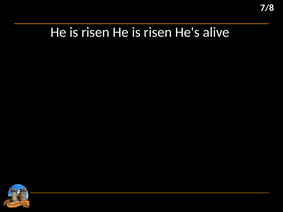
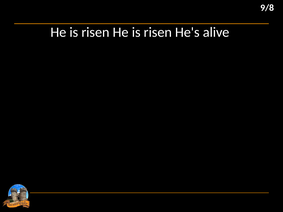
7/8: 7/8 -> 9/8 (267, 8)
